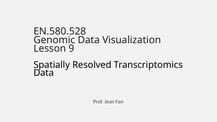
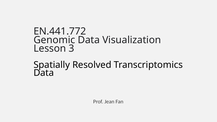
EN.580.528: EN.580.528 -> EN.441.772 (60, 31)
9: 9 -> 3 (71, 49)
